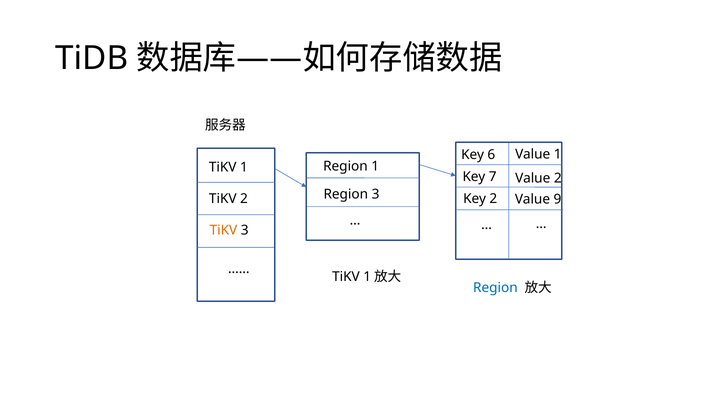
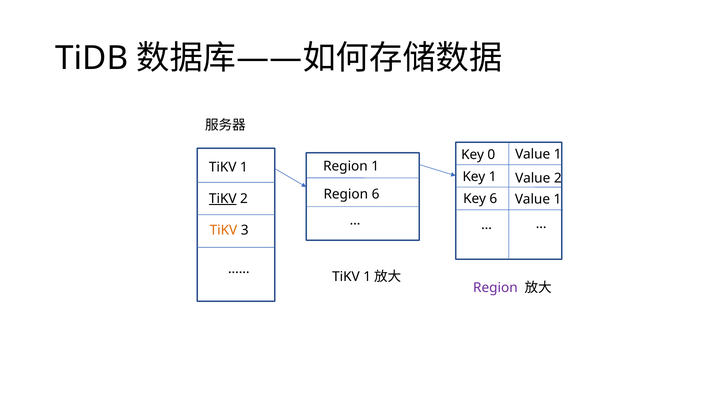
6: 6 -> 0 (491, 155)
Key 7: 7 -> 1 (493, 177)
Region 3: 3 -> 6 (376, 194)
TiKV underline: none -> present (223, 199)
Key 2: 2 -> 6 (493, 199)
9: 9 -> 1 (558, 199)
Region colour: blue -> purple (495, 288)
